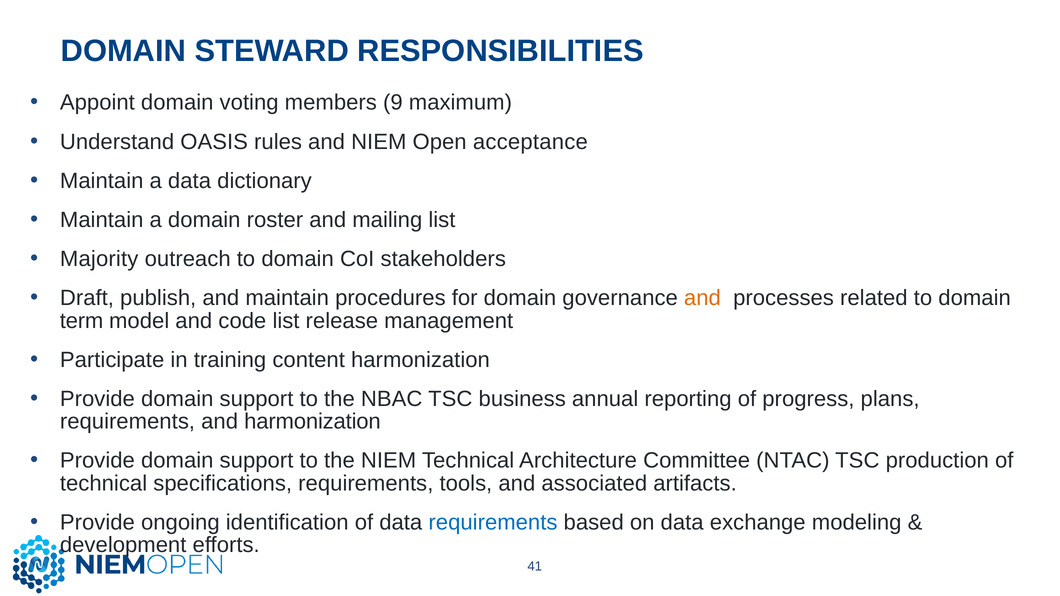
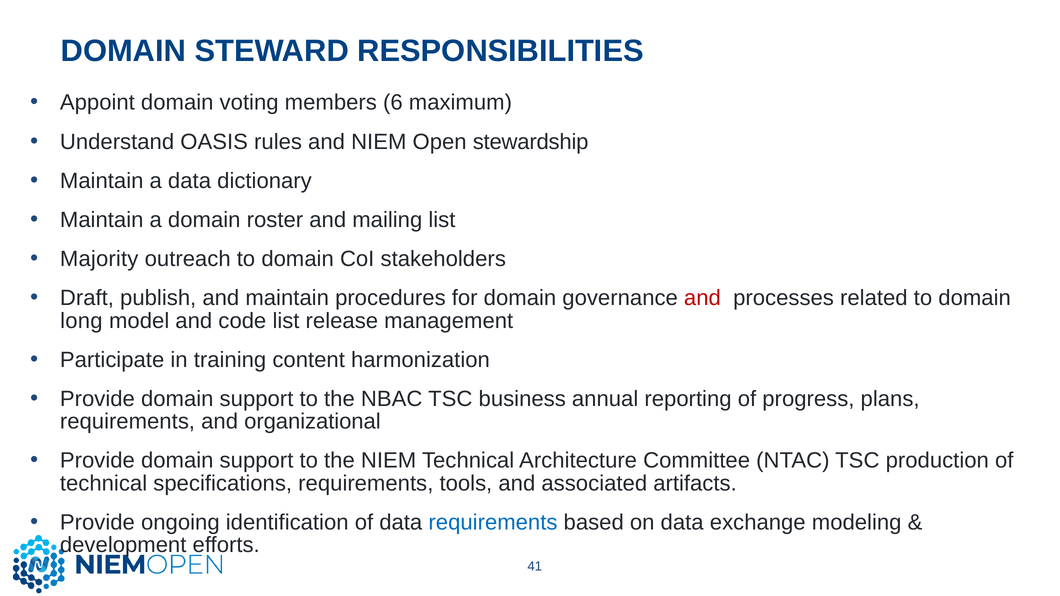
9: 9 -> 6 (393, 103)
acceptance: acceptance -> stewardship (531, 142)
and colour: orange -> red (702, 298)
term: term -> long (81, 321)
and harmonization: harmonization -> organizational (312, 422)
